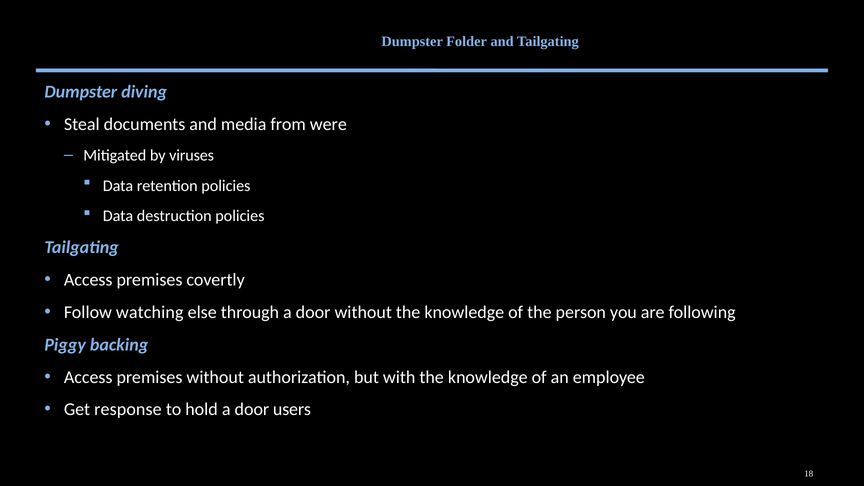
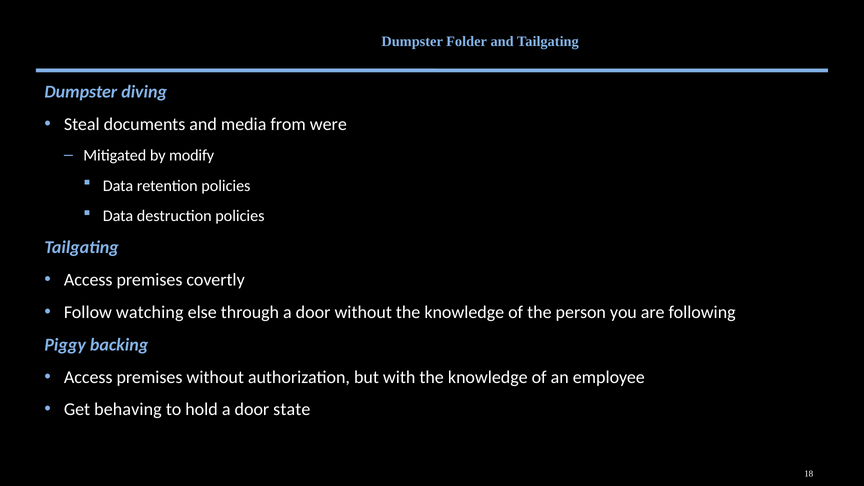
viruses: viruses -> modify (192, 156)
response: response -> behaving (128, 410)
users: users -> state (292, 410)
